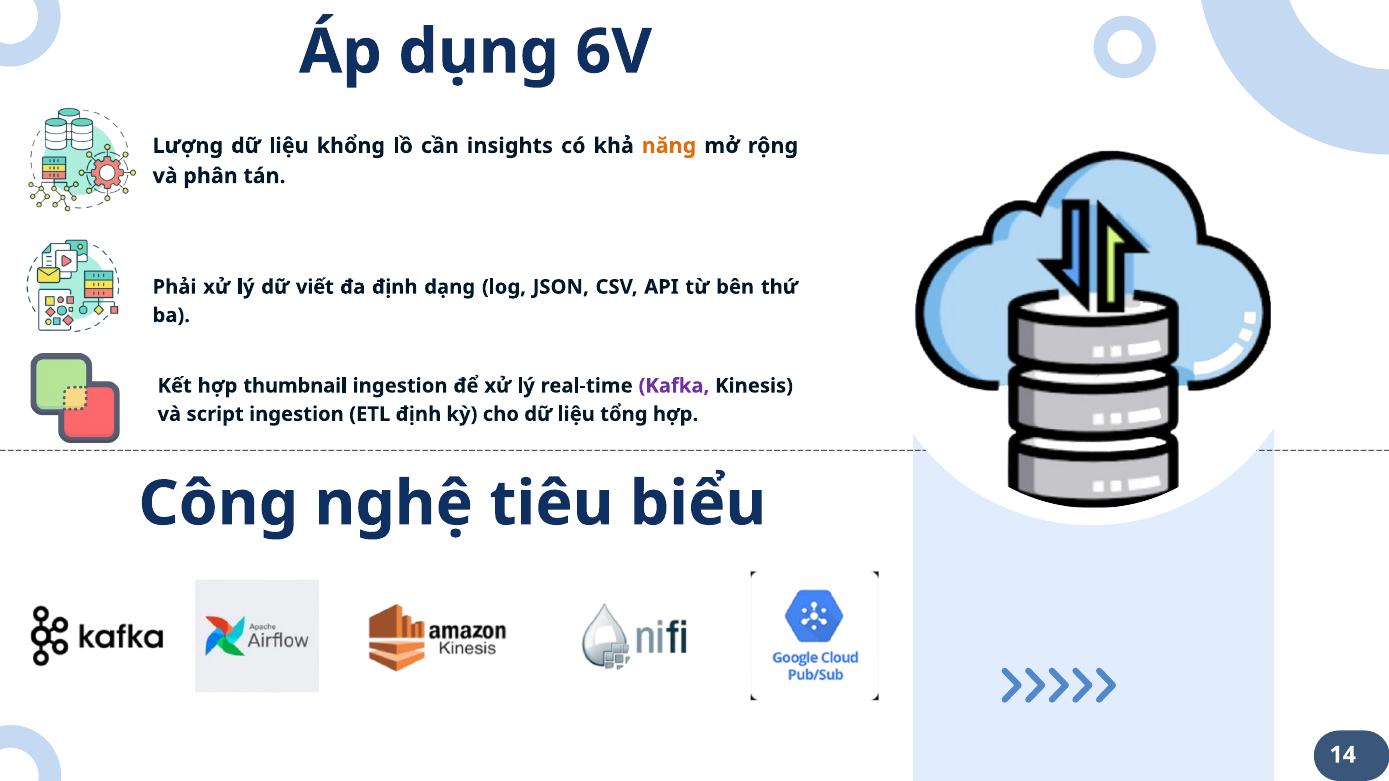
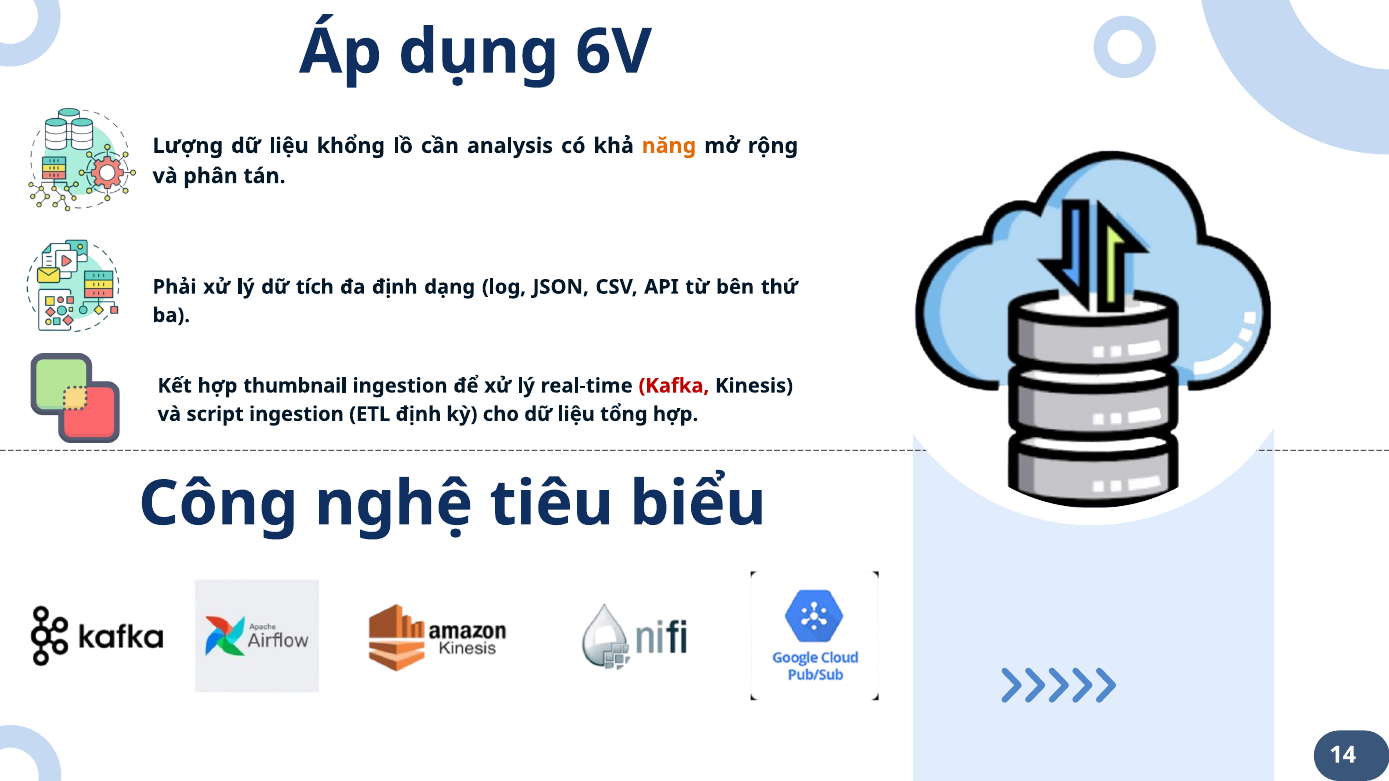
insights: insights -> analysis (510, 146)
viết: viết -> tích (315, 287)
Kafka colour: purple -> red (674, 386)
